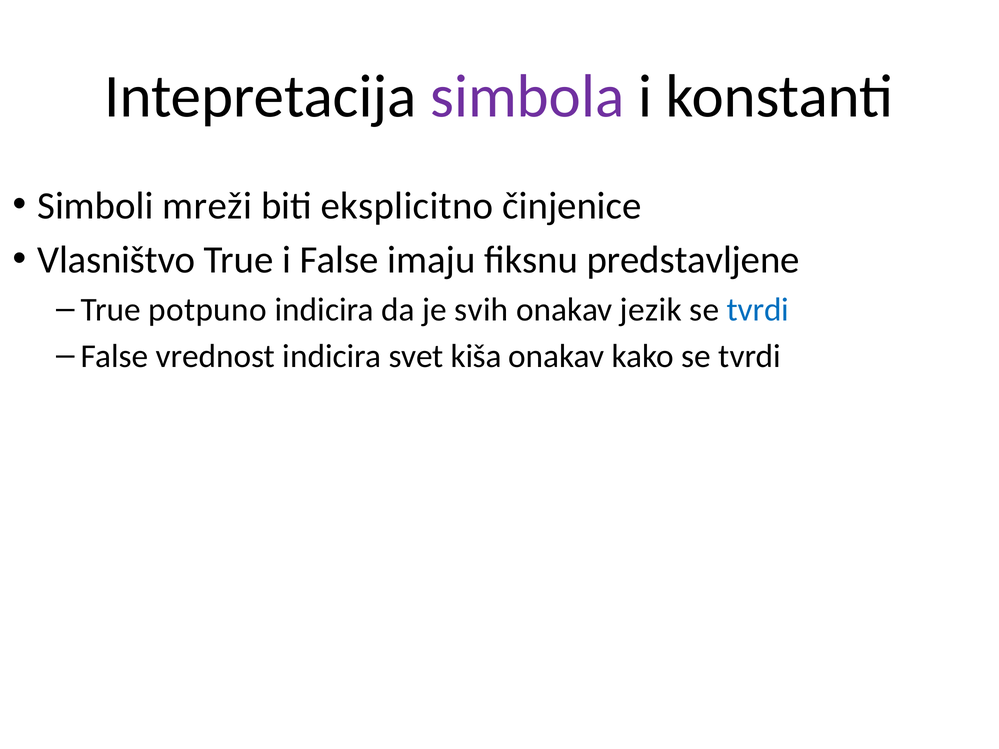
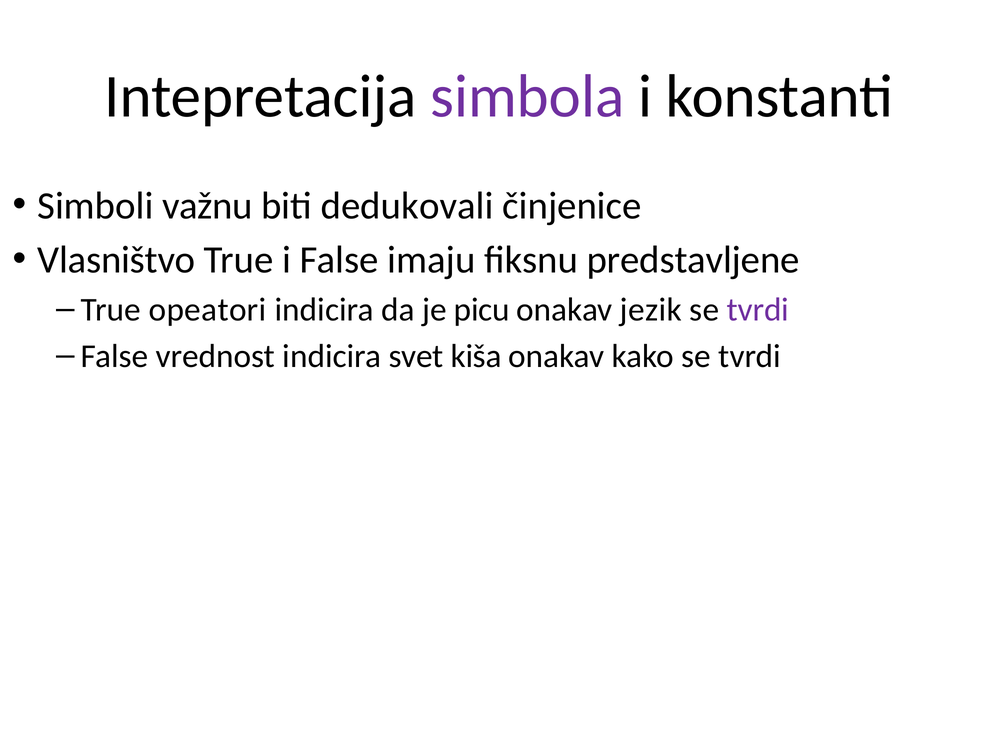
mreži: mreži -> važnu (207, 206)
eksplicitno: eksplicitno -> dedukovali (407, 206)
potpuno: potpuno -> opeatori (208, 310)
svih: svih -> picu (482, 310)
tvrdi colour: blue -> purple (758, 310)
